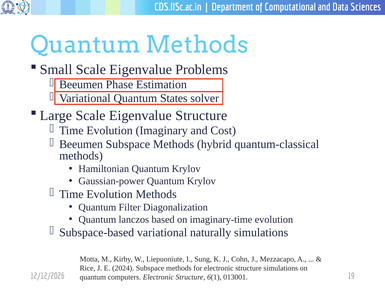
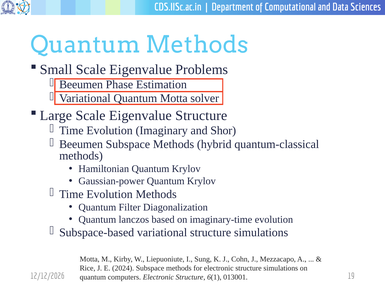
Quantum States: States -> Motta (174, 98)
Cost: Cost -> Shor (223, 130)
variational naturally: naturally -> structure (211, 232)
